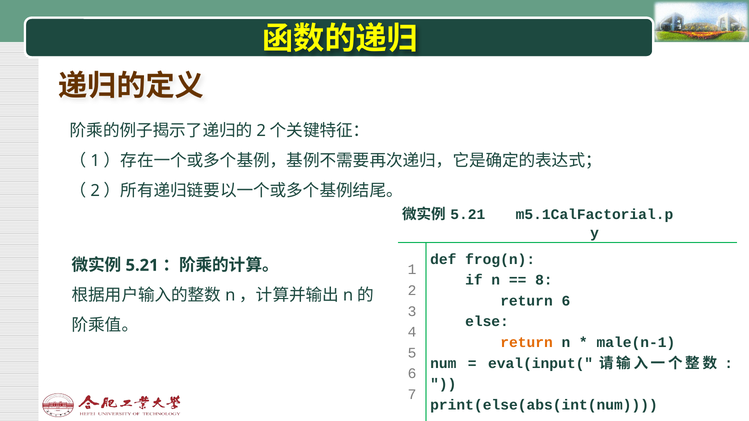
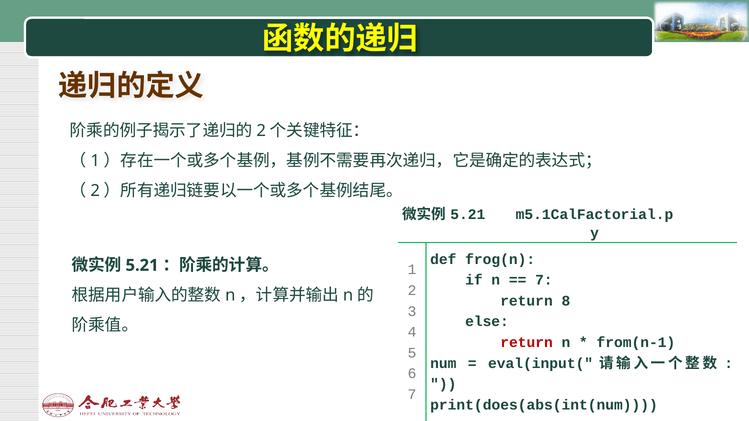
8: 8 -> 7 (544, 280)
return 6: 6 -> 8 (566, 301)
return colour: orange -> red (527, 343)
male(n-1: male(n-1 -> from(n-1 (636, 343)
print(else(abs(int(num: print(else(abs(int(num -> print(does(abs(int(num (544, 405)
